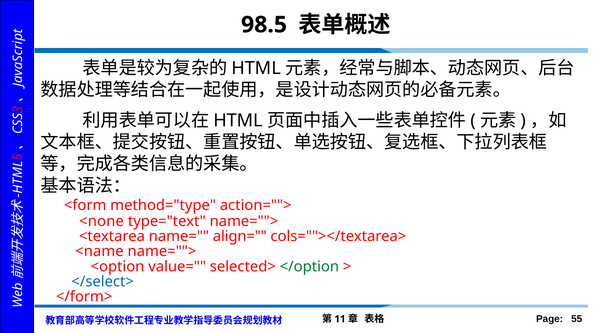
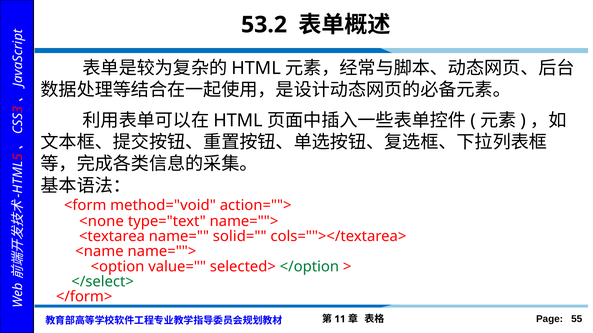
98.5: 98.5 -> 53.2 (264, 25)
method="type: method="type -> method="void (163, 206)
align=: align= -> solid= (240, 237)
</select> colour: blue -> green (103, 282)
